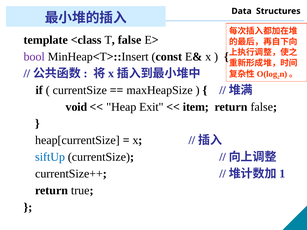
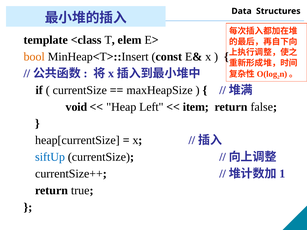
T false: false -> elem (130, 40)
bool colour: purple -> orange (34, 57)
Exit: Exit -> Left (151, 107)
